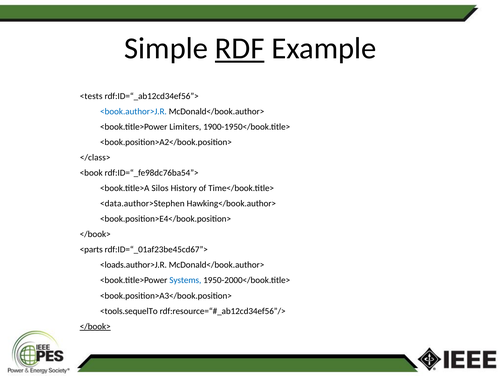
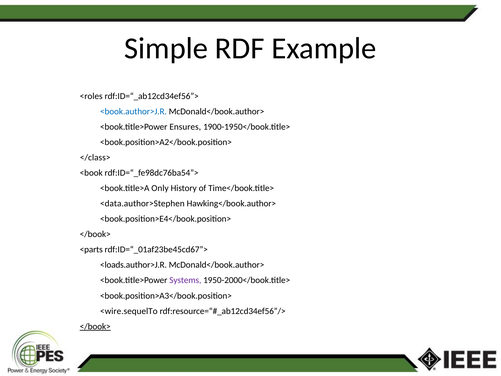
RDF underline: present -> none (240, 48)
<tests: <tests -> <roles (91, 96)
Limiters: Limiters -> Ensures (185, 127)
Silos: Silos -> Only (160, 188)
Systems colour: blue -> purple (185, 280)
<tools.sequelTo: <tools.sequelTo -> <wire.sequelTo (129, 311)
